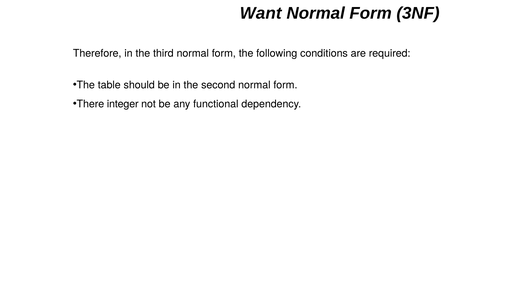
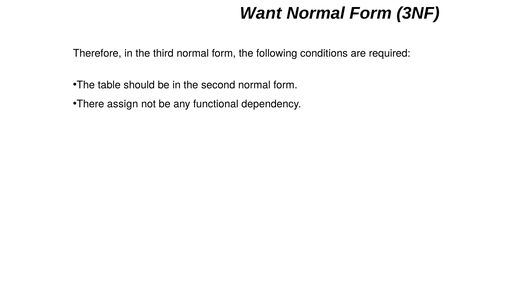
integer: integer -> assign (123, 104)
